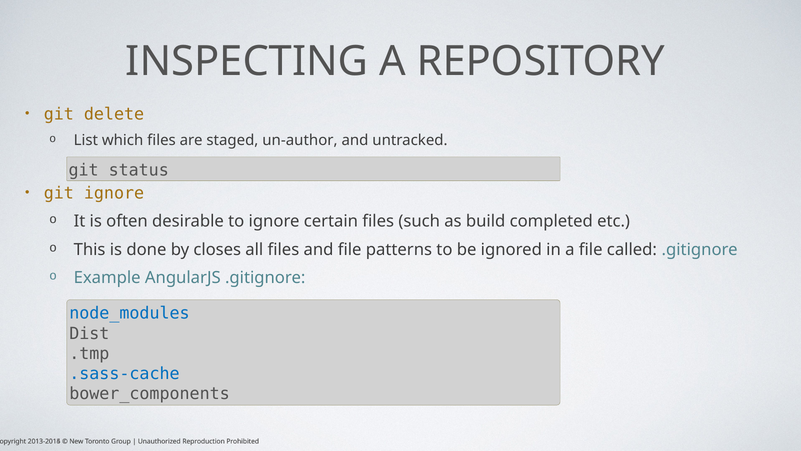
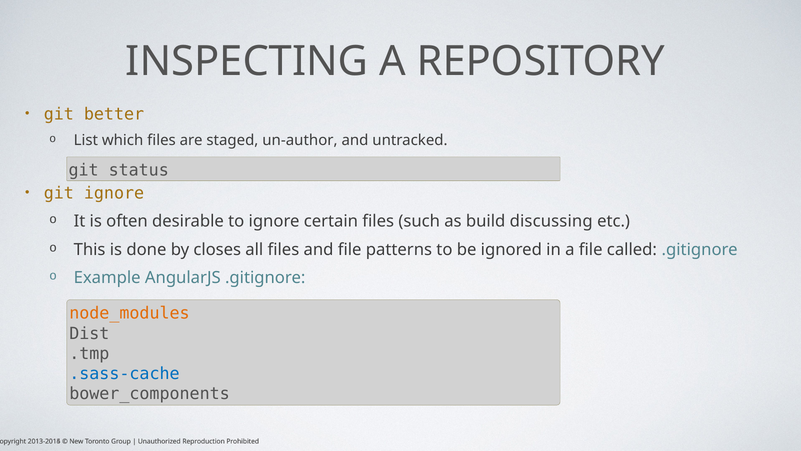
delete: delete -> better (114, 114)
completed: completed -> discussing (551, 221)
node_modules colour: blue -> orange (129, 313)
